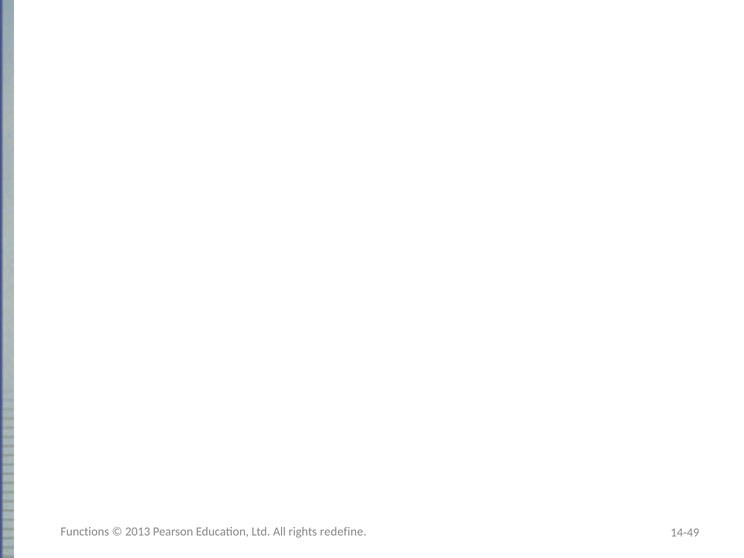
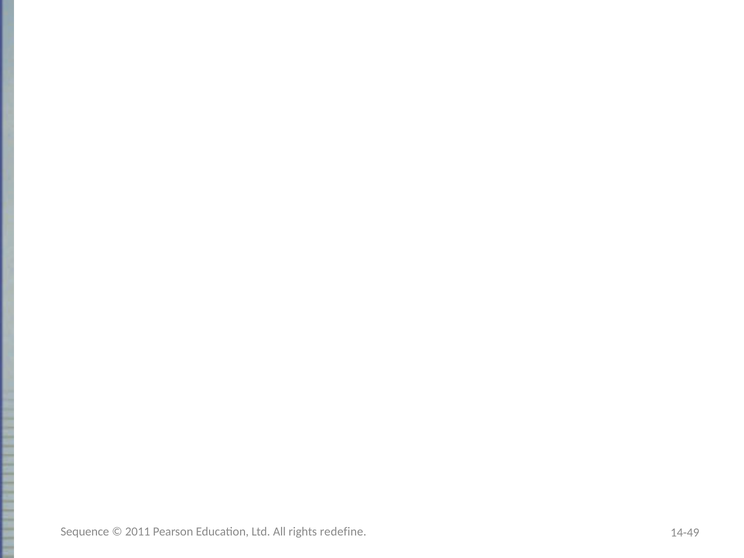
Functions: Functions -> Sequence (85, 531)
2013: 2013 -> 2011 (138, 531)
